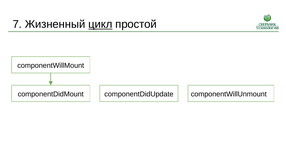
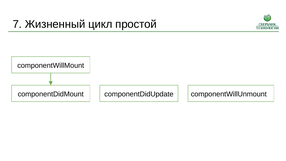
цикл underline: present -> none (100, 24)
